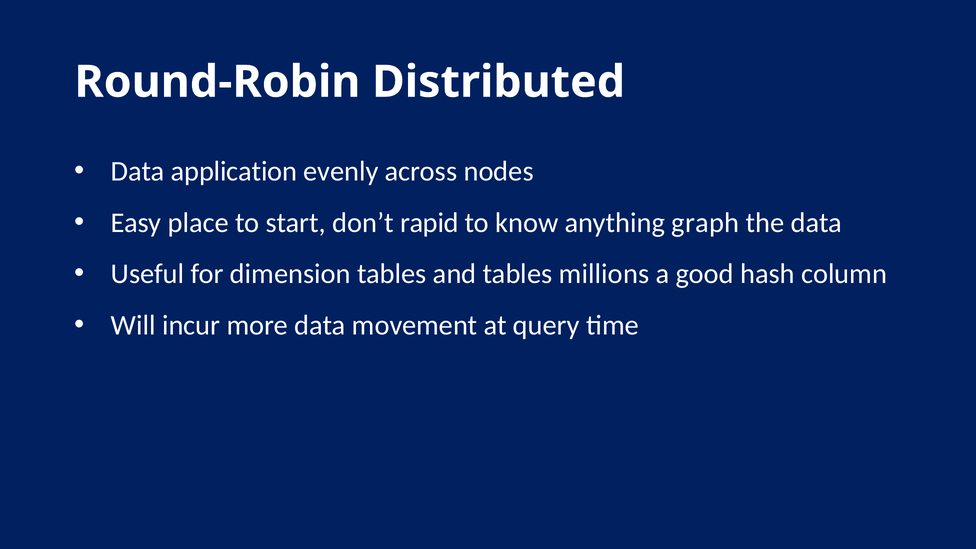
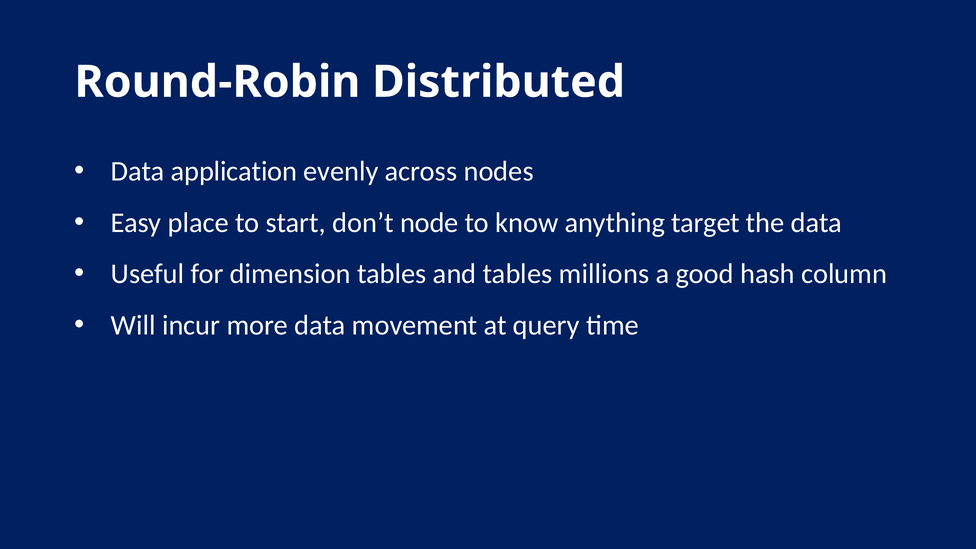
rapid: rapid -> node (429, 223)
graph: graph -> target (706, 223)
